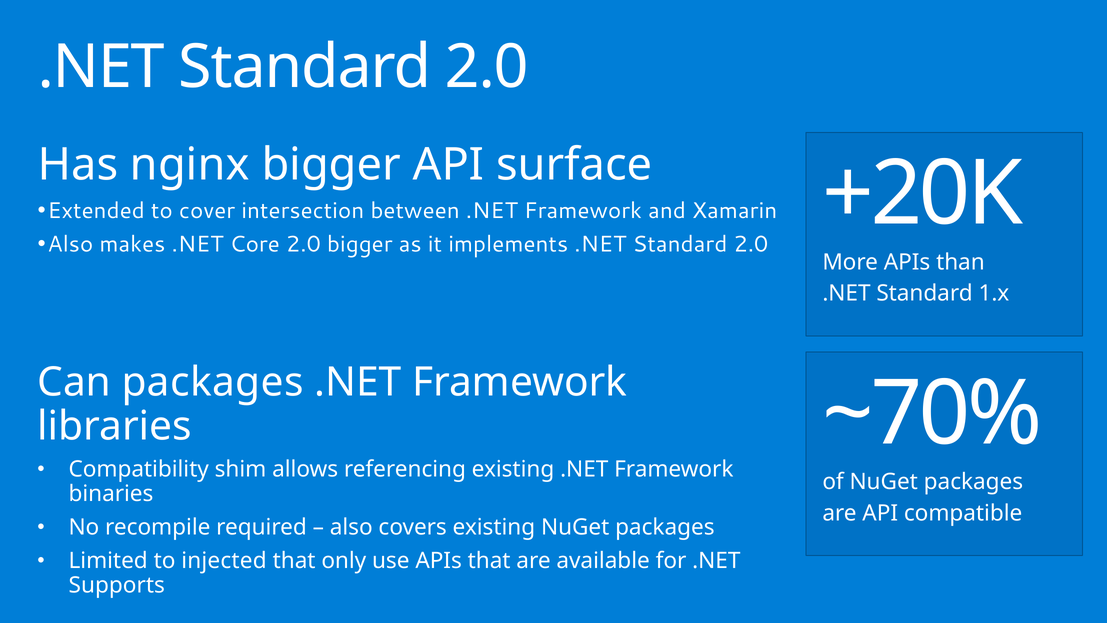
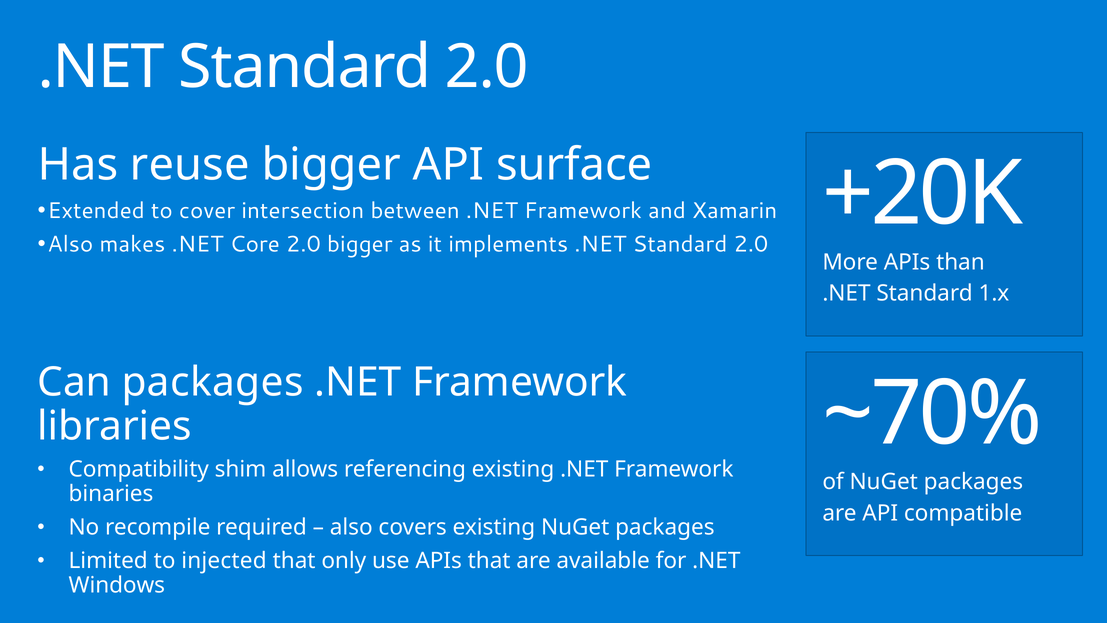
nginx: nginx -> reuse (190, 165)
Supports: Supports -> Windows (117, 585)
